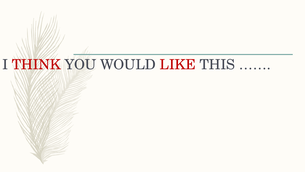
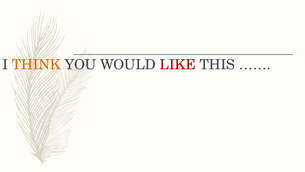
THINK colour: red -> orange (36, 65)
